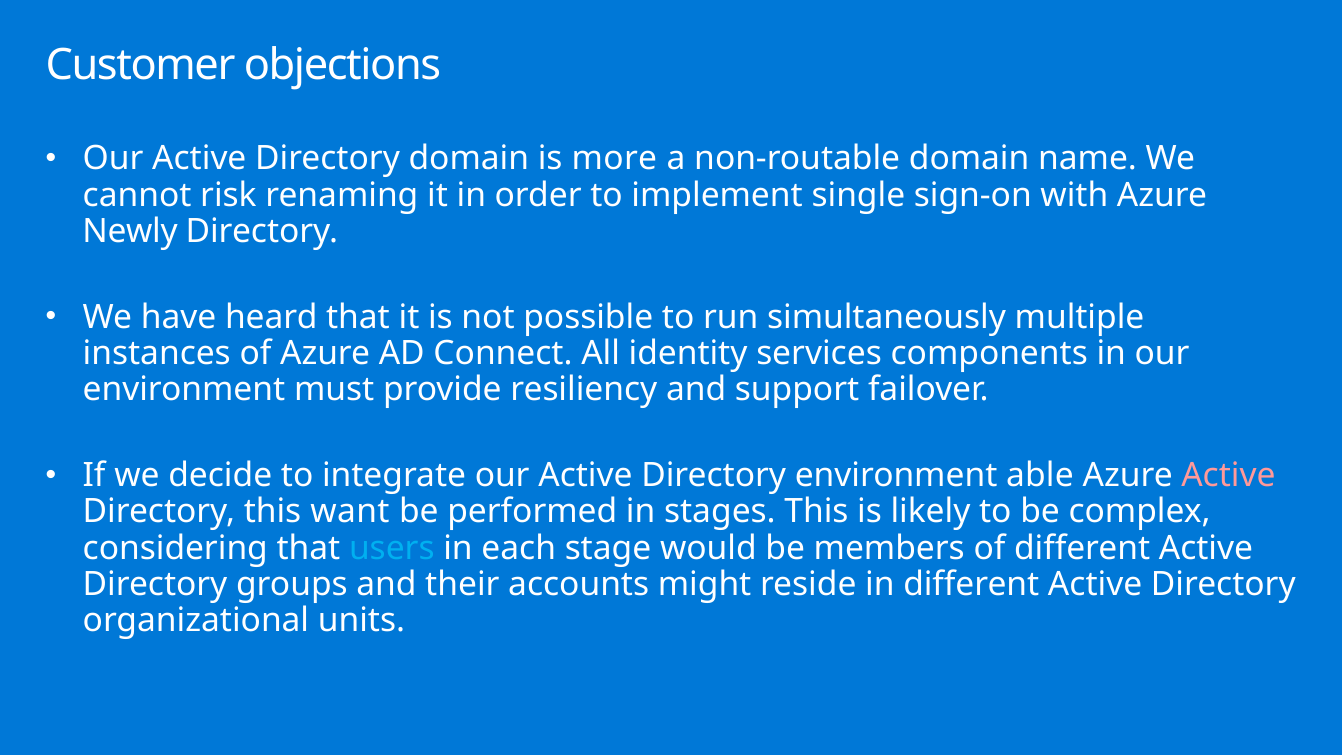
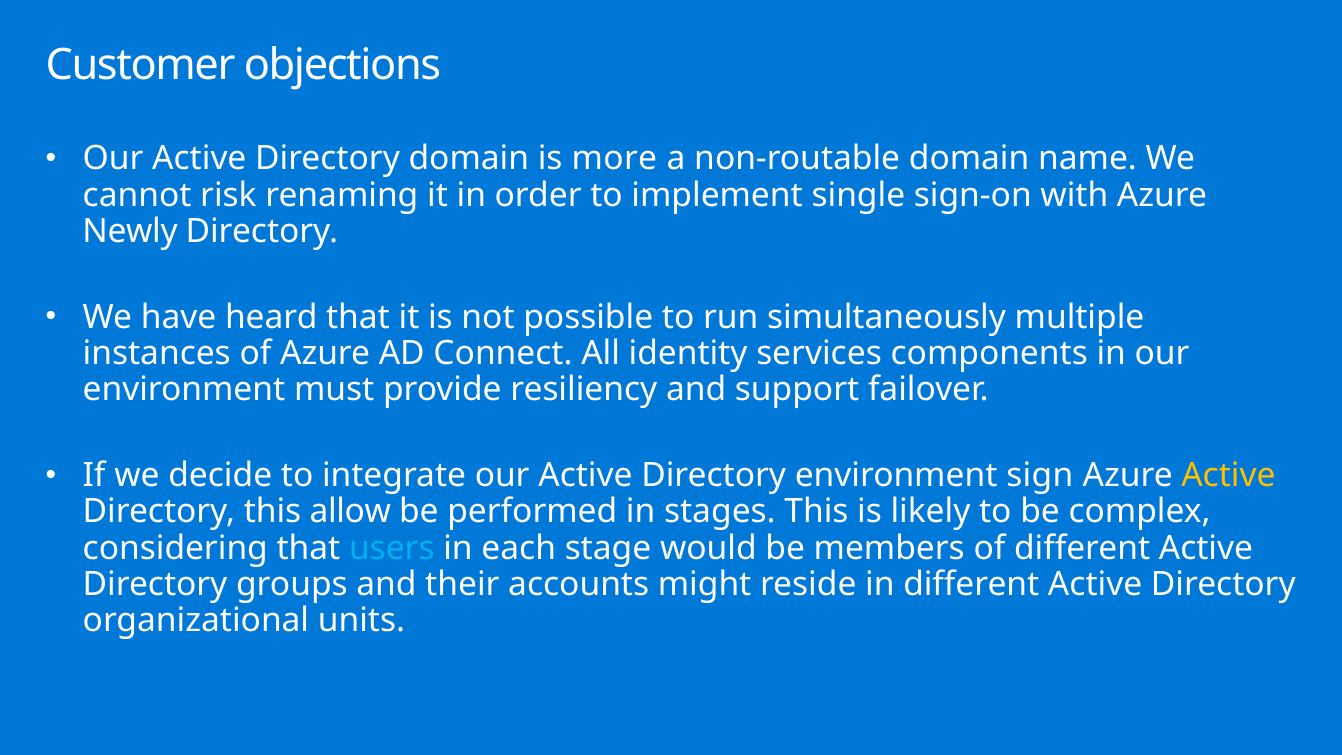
able: able -> sign (1040, 475)
Active colour: pink -> yellow (1228, 475)
want: want -> allow (350, 512)
